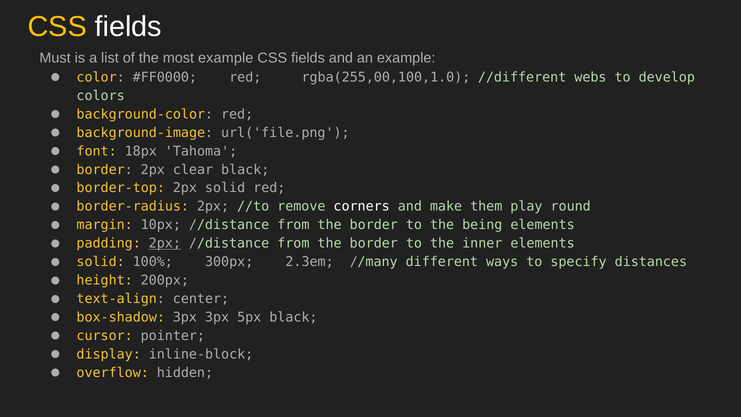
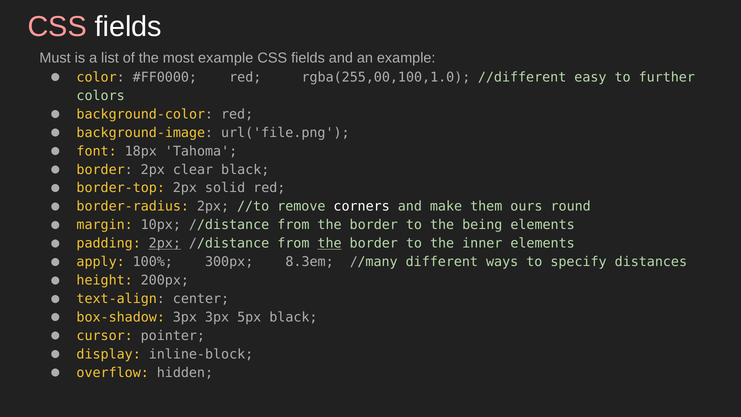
CSS colour: yellow -> pink (57, 27)
webs: webs -> easy (590, 77)
develop: develop -> further (667, 77)
play: play -> ours (526, 206)
the underline: none -> present (330, 243)
solid: solid -> apply (101, 262)
2.3em: 2.3em -> 8.3em (310, 262)
